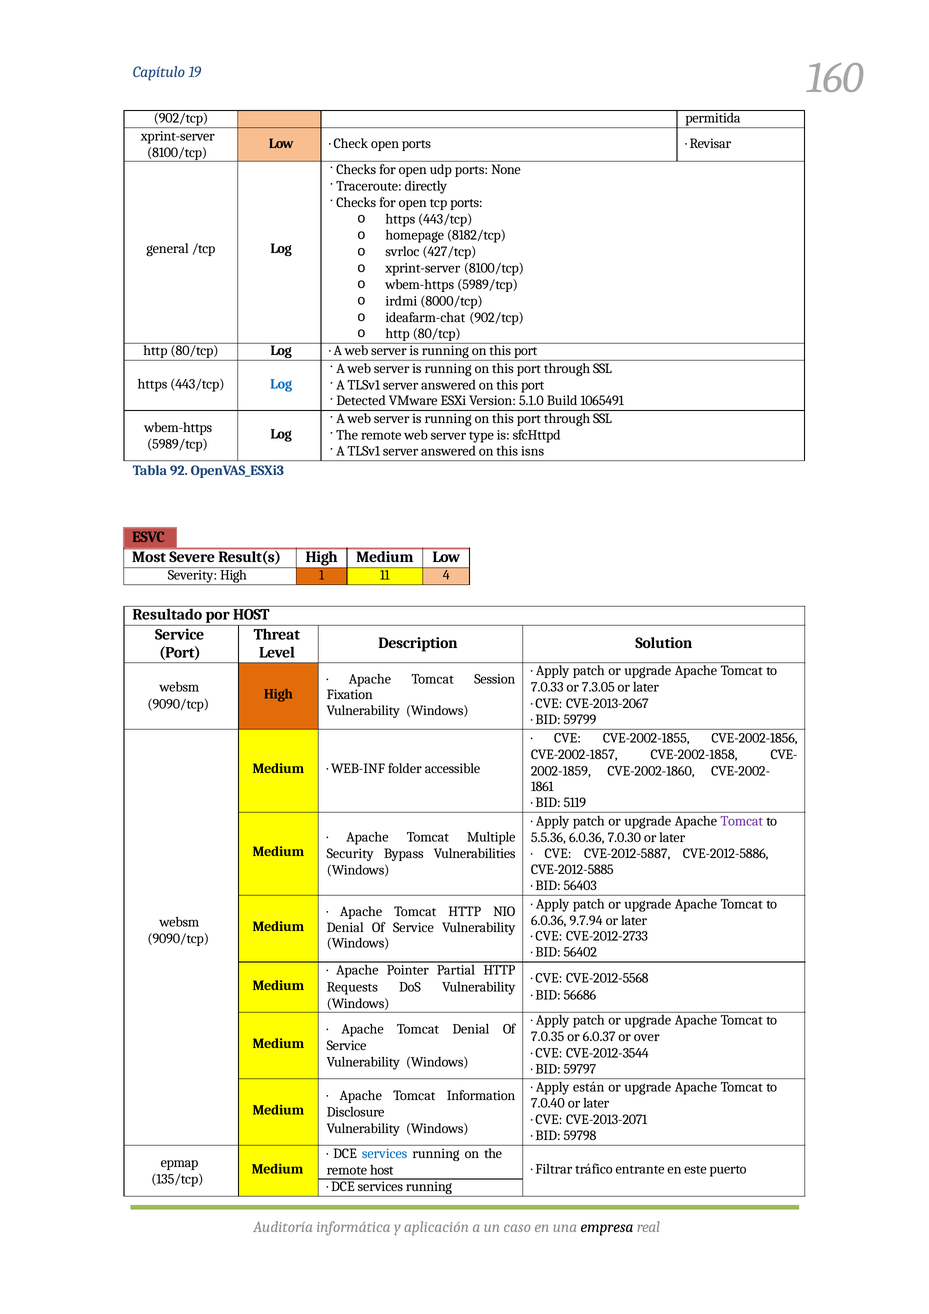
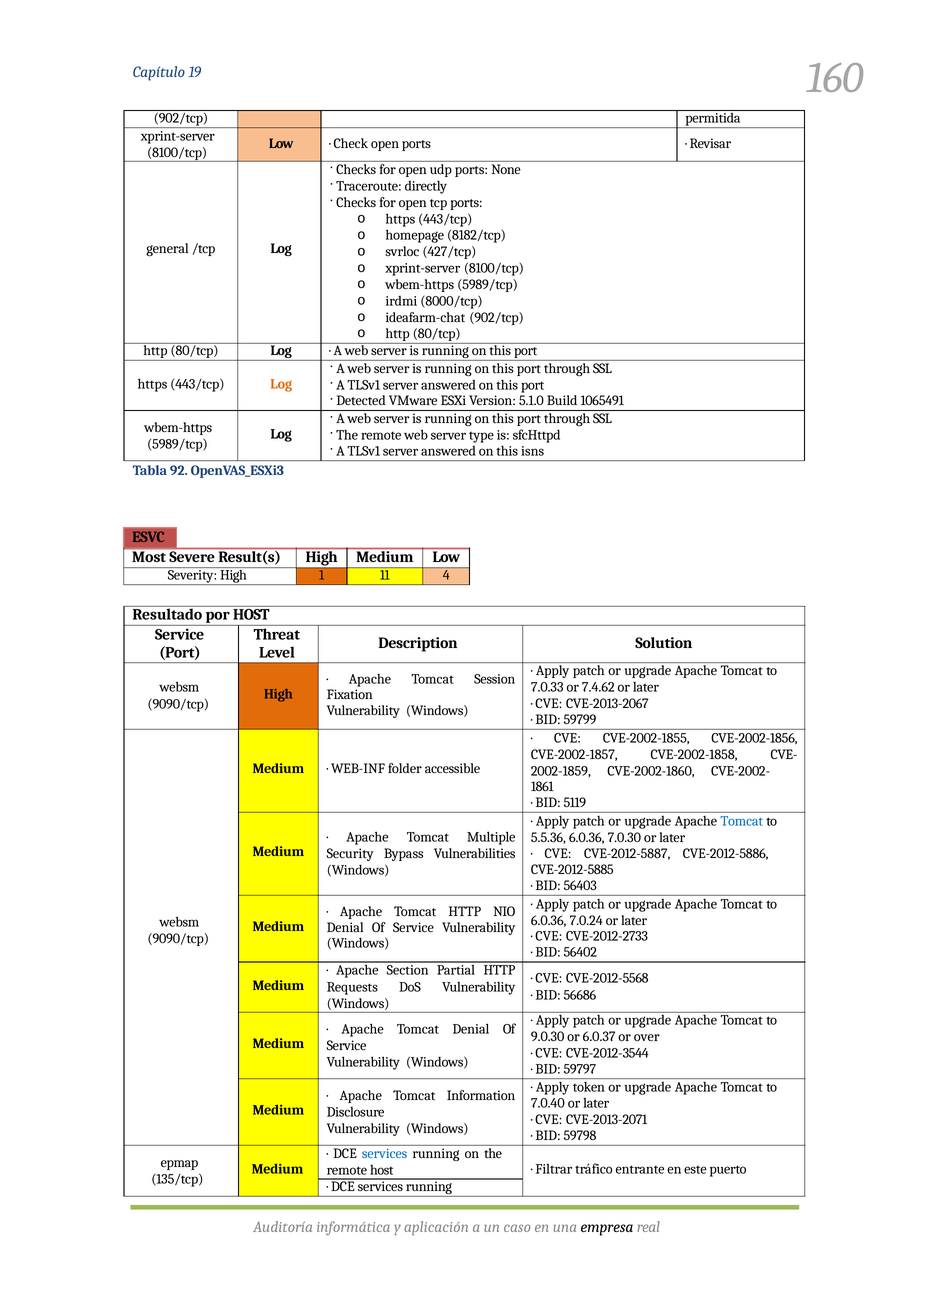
Log colour: blue -> orange (281, 384)
7.3.05: 7.3.05 -> 7.4.62 (598, 688)
Tomcat colour: purple -> blue (742, 821)
9.7.94: 9.7.94 -> 7.0.24 (586, 921)
Pointer: Pointer -> Section (408, 971)
7.0.35: 7.0.35 -> 9.0.30 (548, 1037)
están: están -> token (589, 1087)
